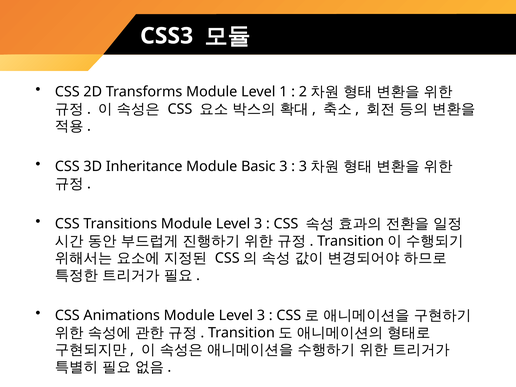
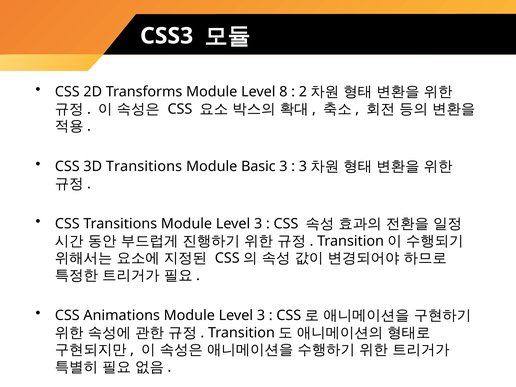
1: 1 -> 8 (283, 92)
3D Inheritance: Inheritance -> Transitions (144, 166)
